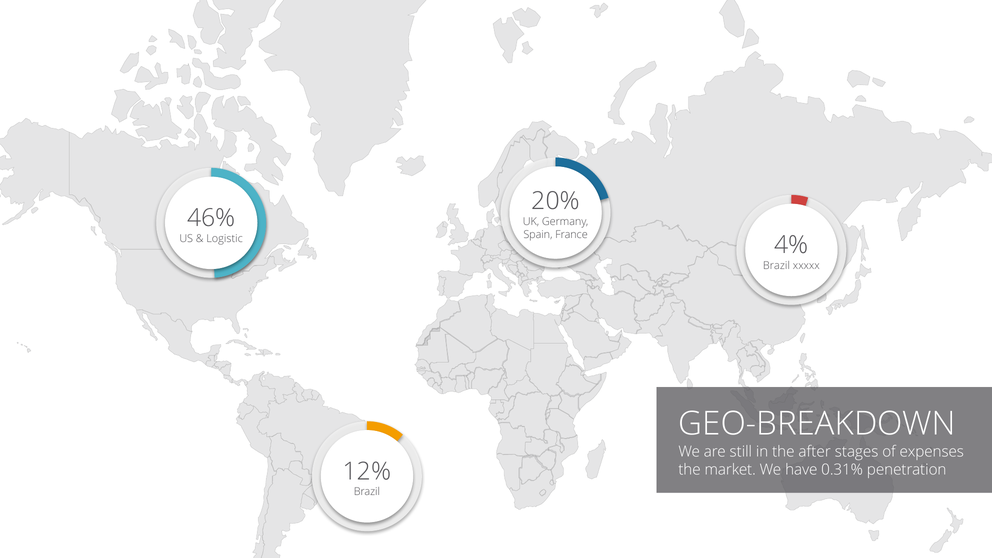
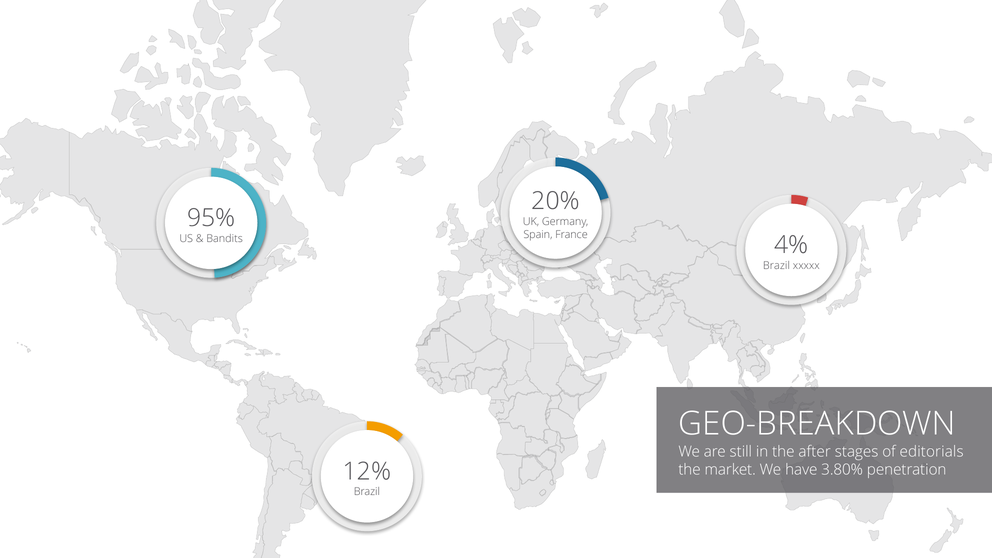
46%: 46% -> 95% (211, 218)
Logistic: Logistic -> Bandits (225, 239)
expenses: expenses -> editorials (932, 452)
0.31%: 0.31% -> 3.80% (842, 470)
